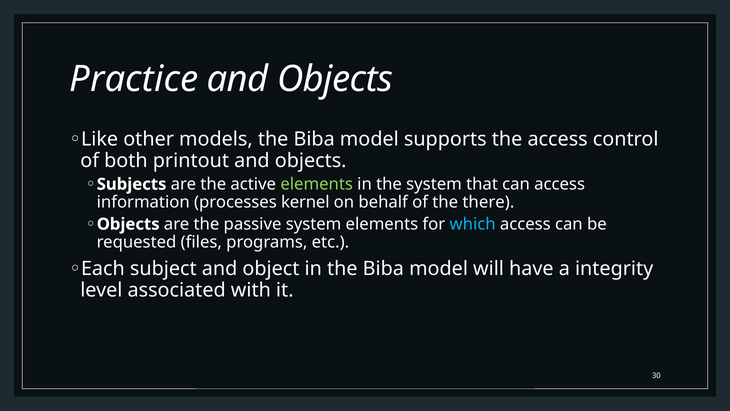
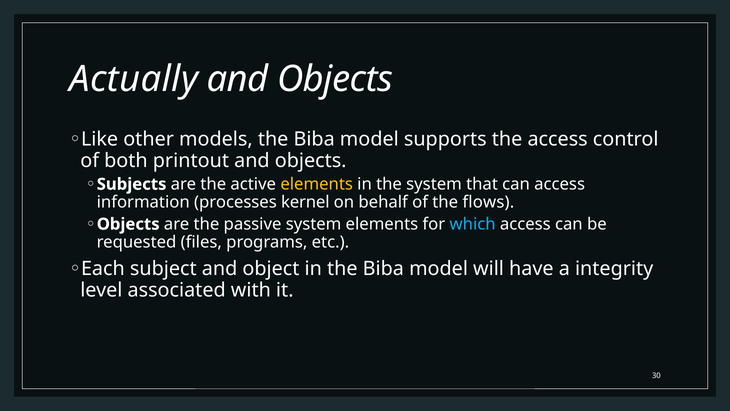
Practice: Practice -> Actually (134, 79)
elements colour: light green -> yellow (317, 184)
there: there -> flows (488, 202)
